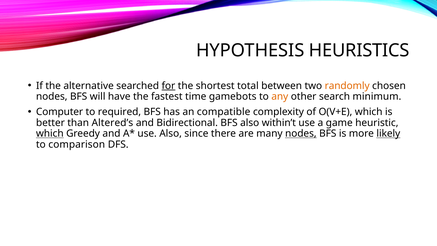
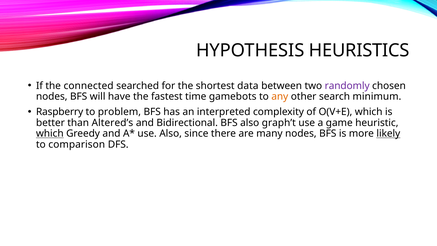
alternative: alternative -> connected (89, 86)
for underline: present -> none (168, 86)
total: total -> data (248, 86)
randomly colour: orange -> purple (347, 86)
Computer: Computer -> Raspberry (60, 112)
required: required -> problem (119, 112)
compatible: compatible -> interpreted (224, 112)
within’t: within’t -> graph’t (279, 123)
nodes underline: present -> none (301, 133)
